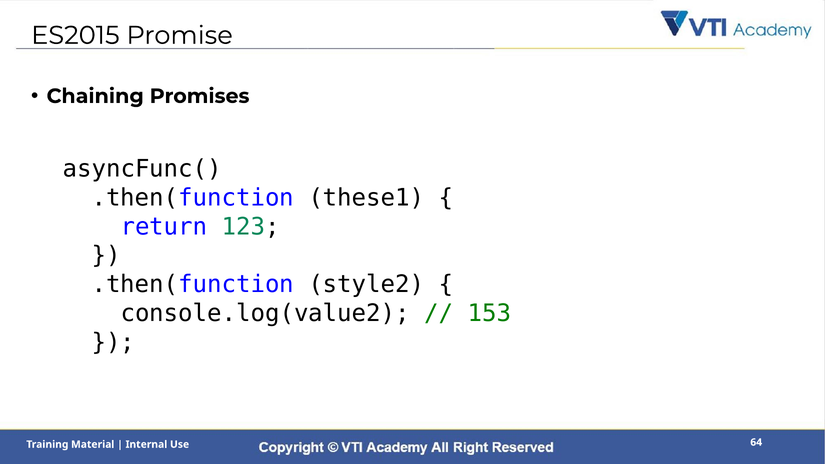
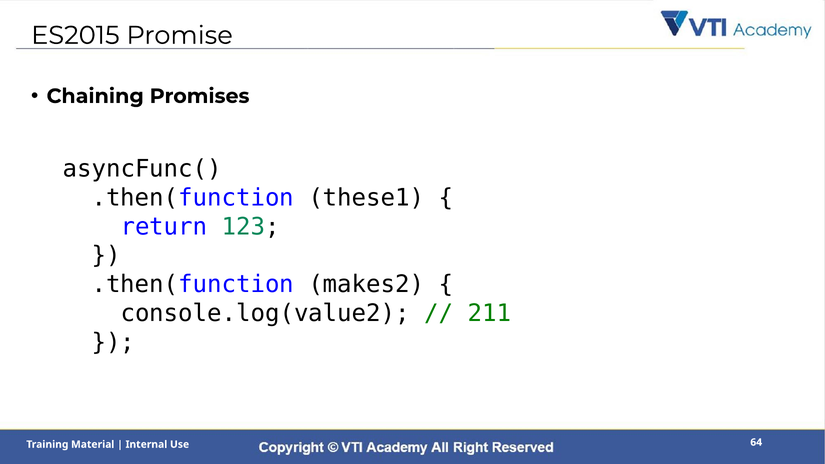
style2: style2 -> makes2 (366, 284)
153: 153 -> 211 (489, 313)
